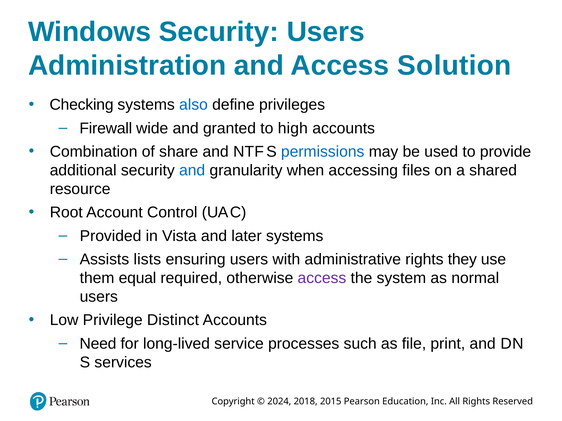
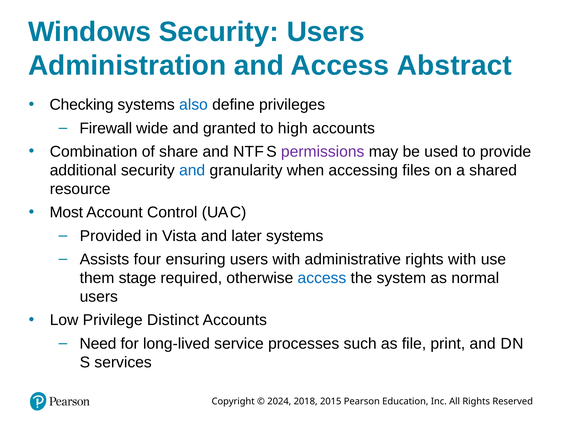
Solution: Solution -> Abstract (454, 66)
permissions colour: blue -> purple (323, 152)
Root: Root -> Most (66, 213)
lists: lists -> four (147, 260)
rights they: they -> with (462, 260)
equal: equal -> stage (138, 278)
access colour: purple -> blue (322, 278)
